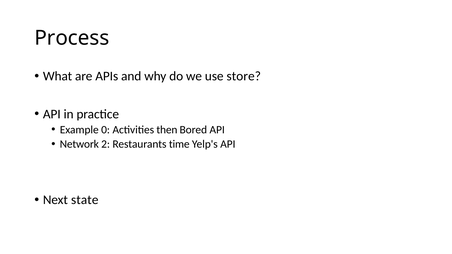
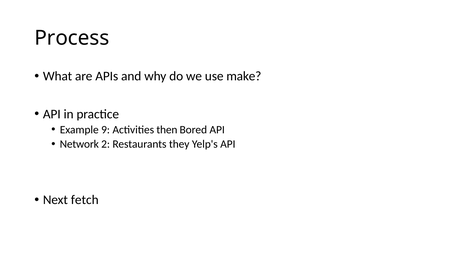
store: store -> make (244, 76)
0: 0 -> 9 (106, 130)
time: time -> they (179, 144)
state: state -> fetch (85, 200)
